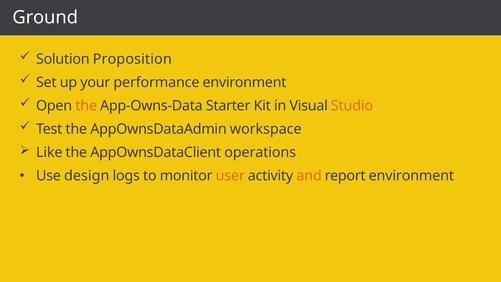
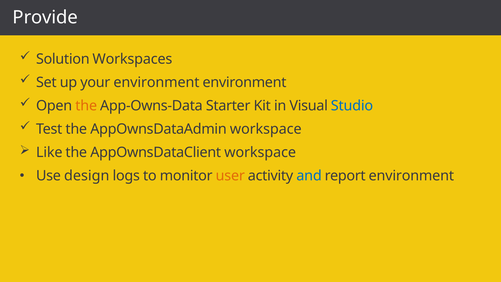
Ground: Ground -> Provide (45, 18)
Proposition: Proposition -> Workspaces (132, 59)
your performance: performance -> environment (156, 82)
Studio colour: orange -> blue (352, 106)
AppOwnsDataClient operations: operations -> workspace (260, 152)
and colour: orange -> blue (309, 176)
